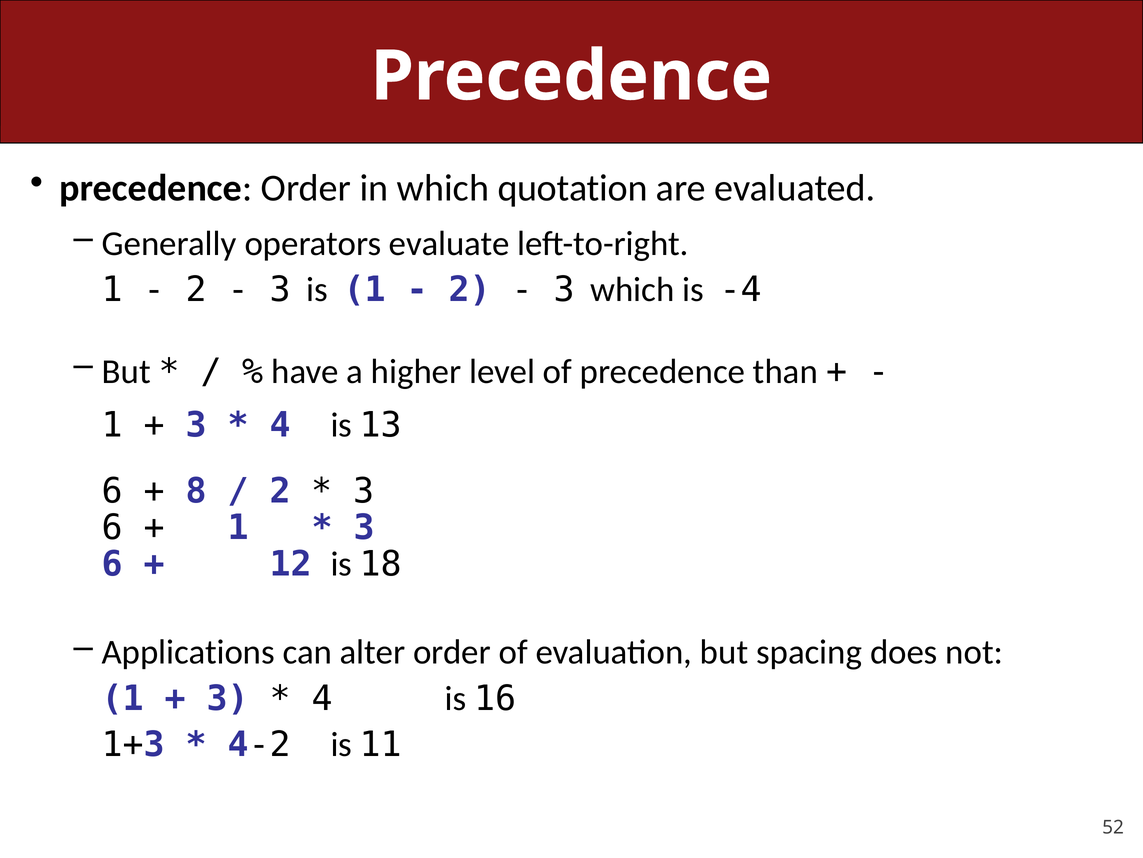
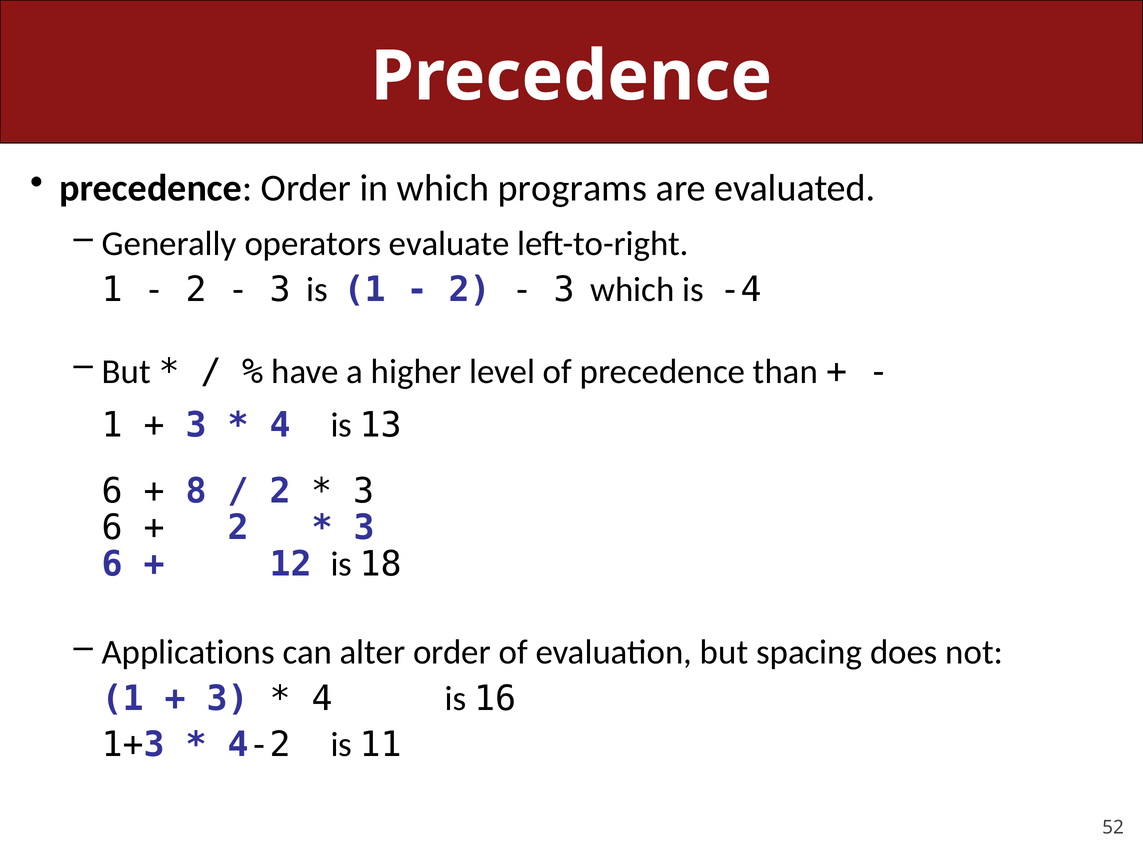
quotation: quotation -> programs (572, 188)
1: 1 -> 2 (238, 527)
